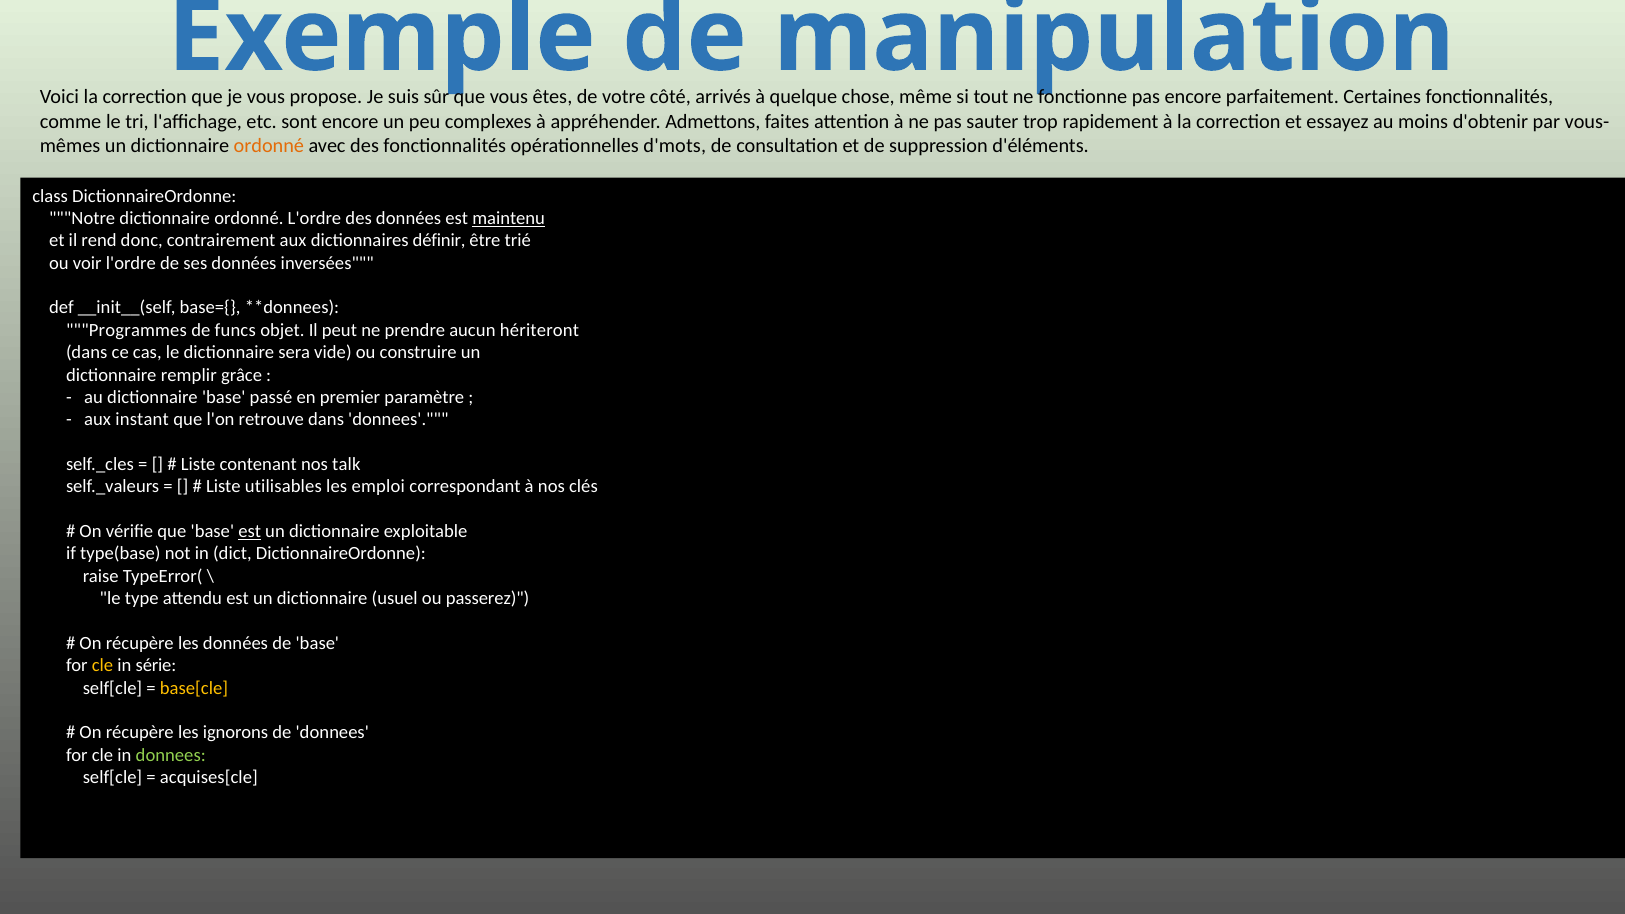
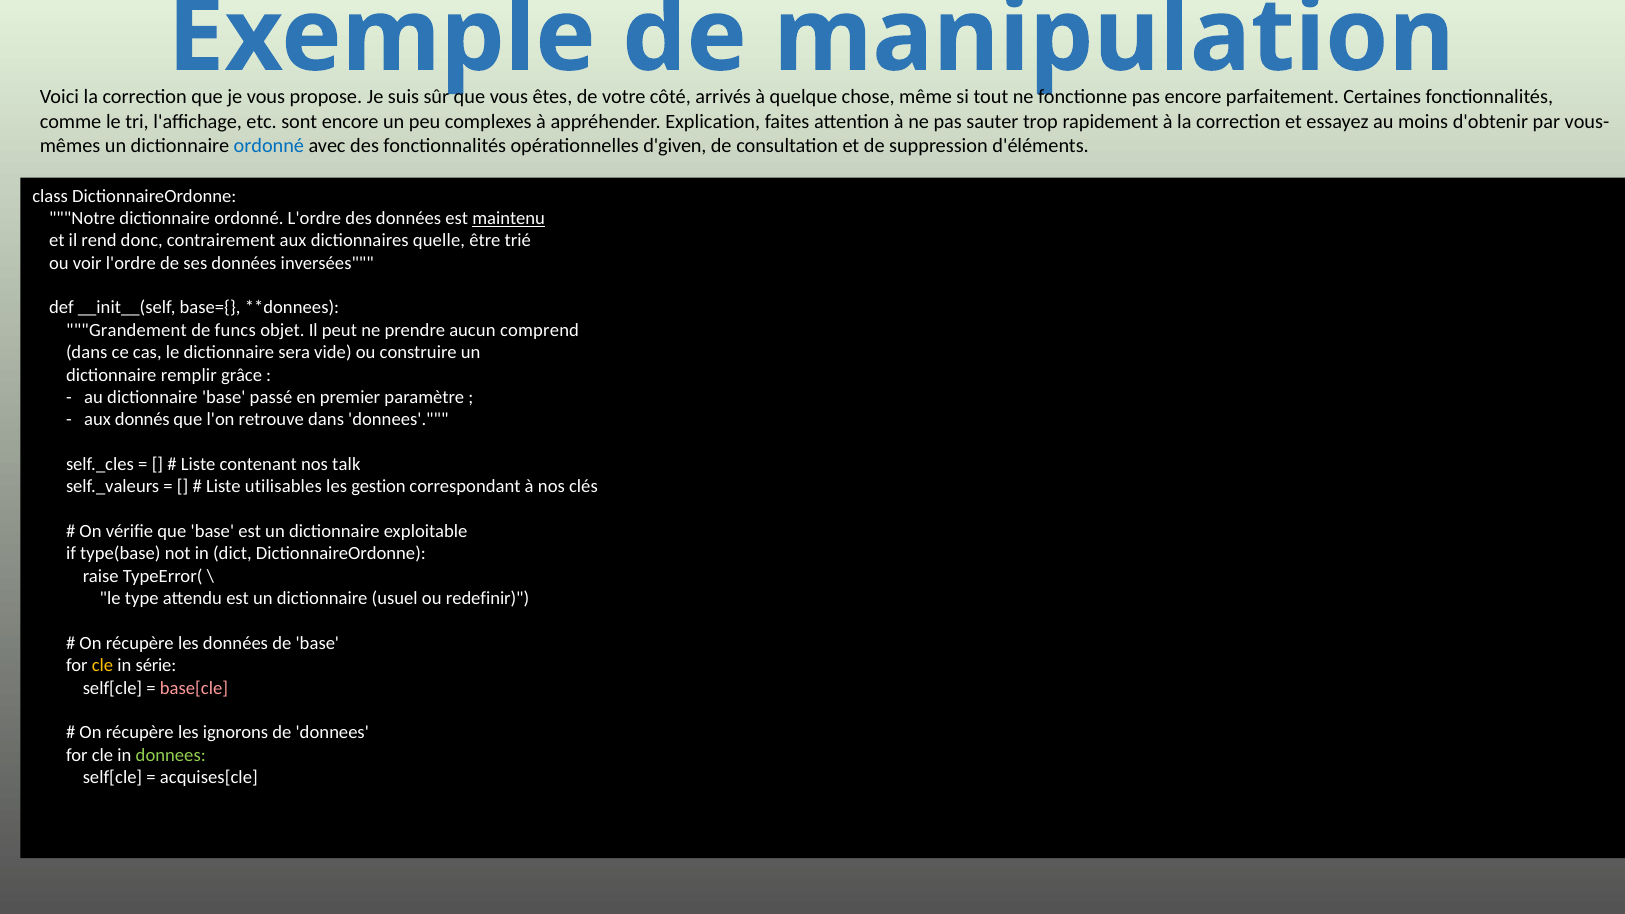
Admettons: Admettons -> Explication (713, 122)
ordonné colour: orange -> blue (269, 146)
d'mots: d'mots -> d'given (675, 146)
définir: définir -> quelle (439, 241)
Programmes: Programmes -> Grandement (126, 330)
hériteront: hériteront -> comprend (540, 330)
instant: instant -> donnés (142, 420)
emploi: emploi -> gestion (378, 487)
est underline: present -> none (250, 531)
passerez: passerez -> redefinir (488, 598)
base[cle colour: yellow -> pink (194, 688)
